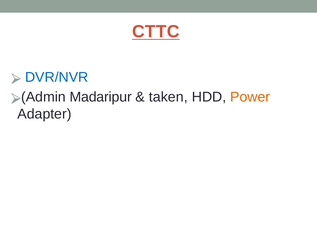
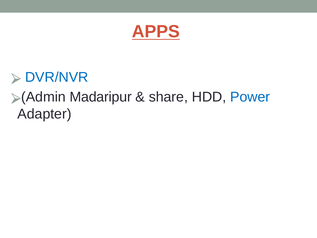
CTTC: CTTC -> APPS (156, 32)
taken: taken -> share (168, 97)
Power colour: orange -> blue (250, 97)
